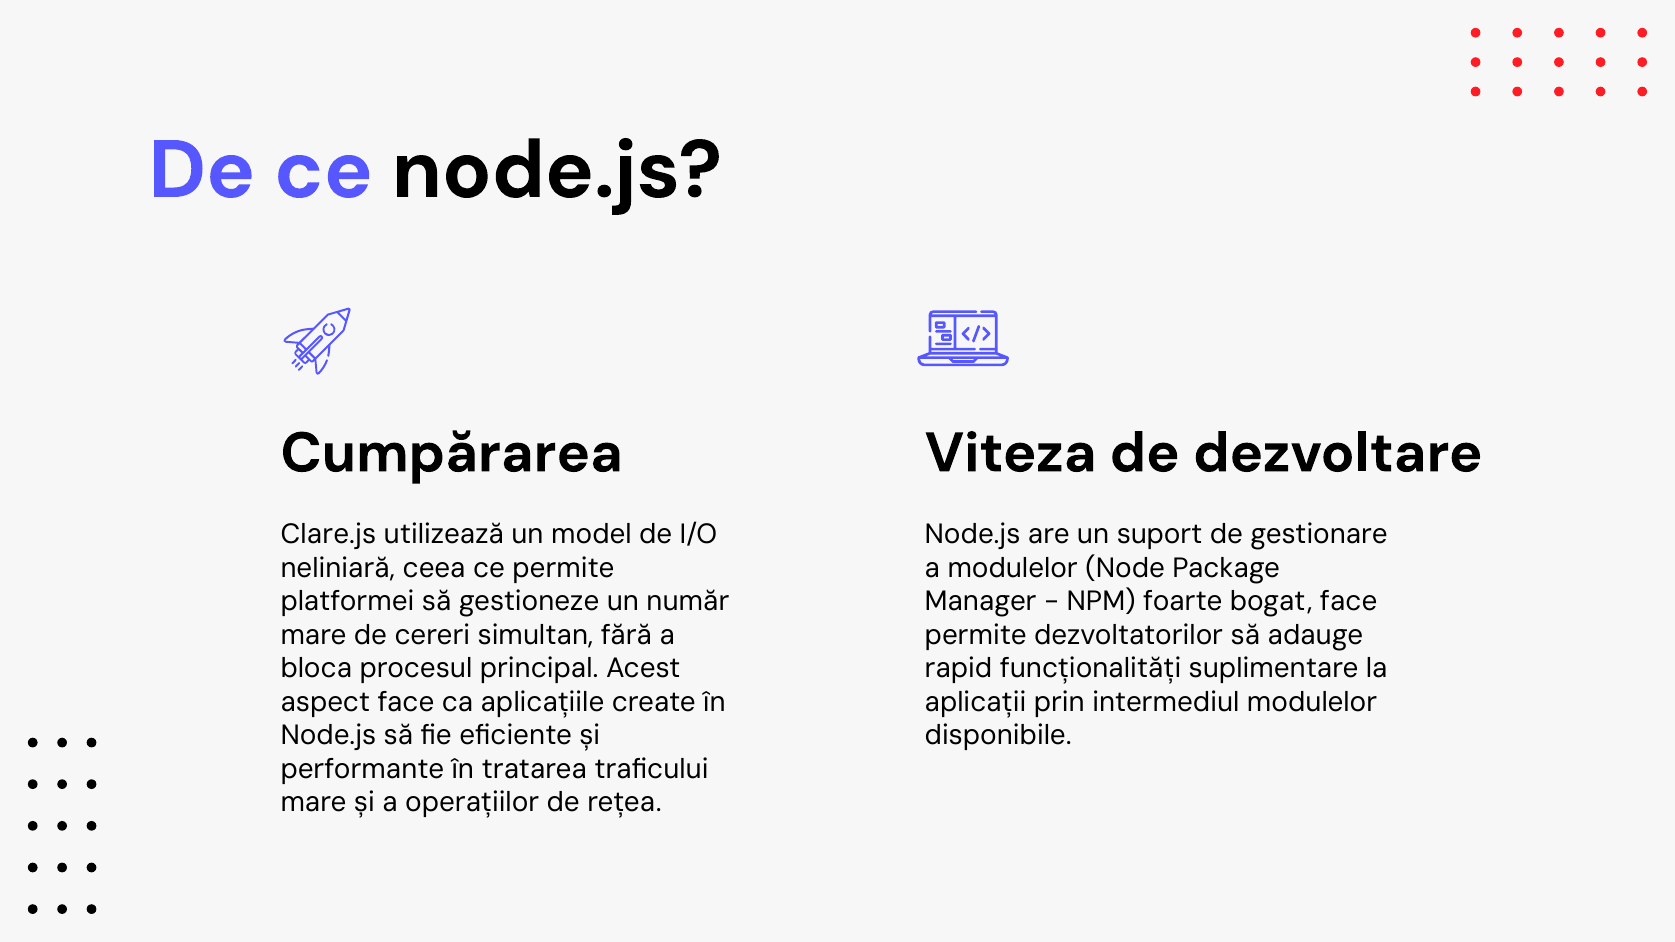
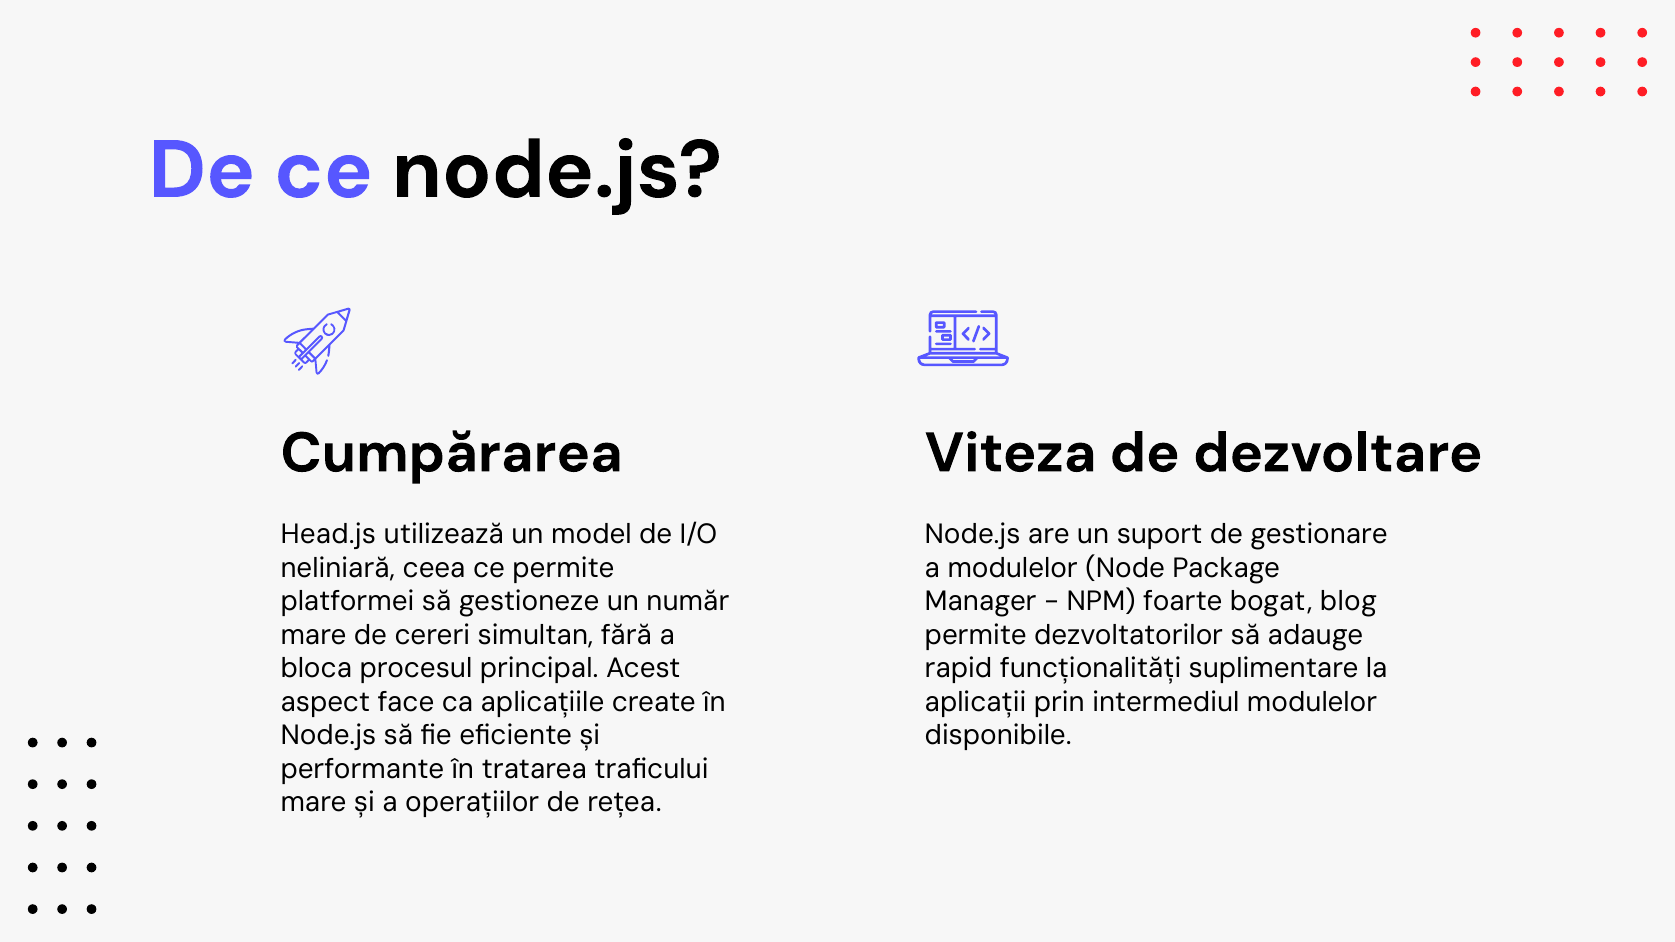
Clare.js: Clare.js -> Head.js (328, 535)
bogat face: face -> blog (1349, 602)
